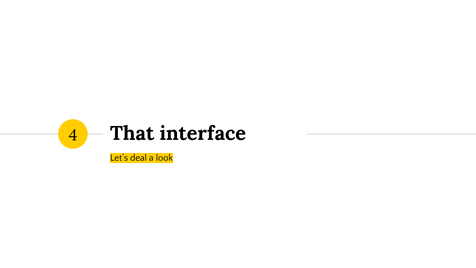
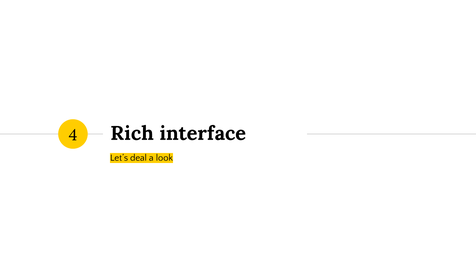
That: That -> Rich (132, 133)
